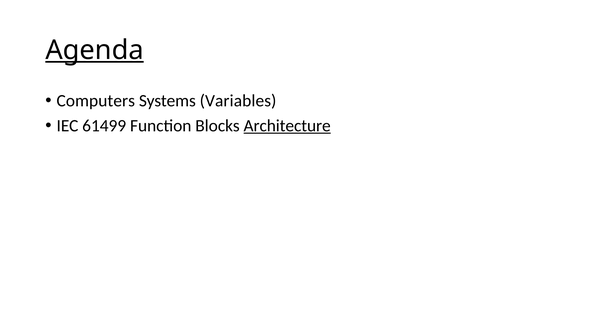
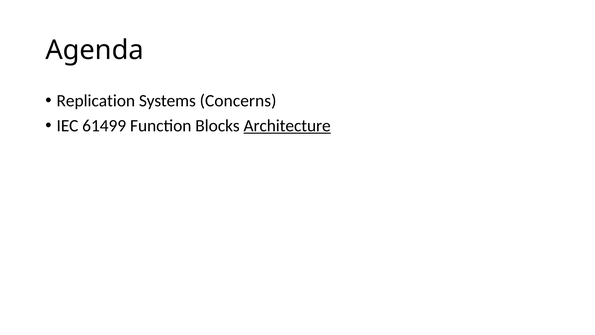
Agenda underline: present -> none (95, 50)
Computers: Computers -> Replication (96, 101)
Variables: Variables -> Concerns (238, 101)
